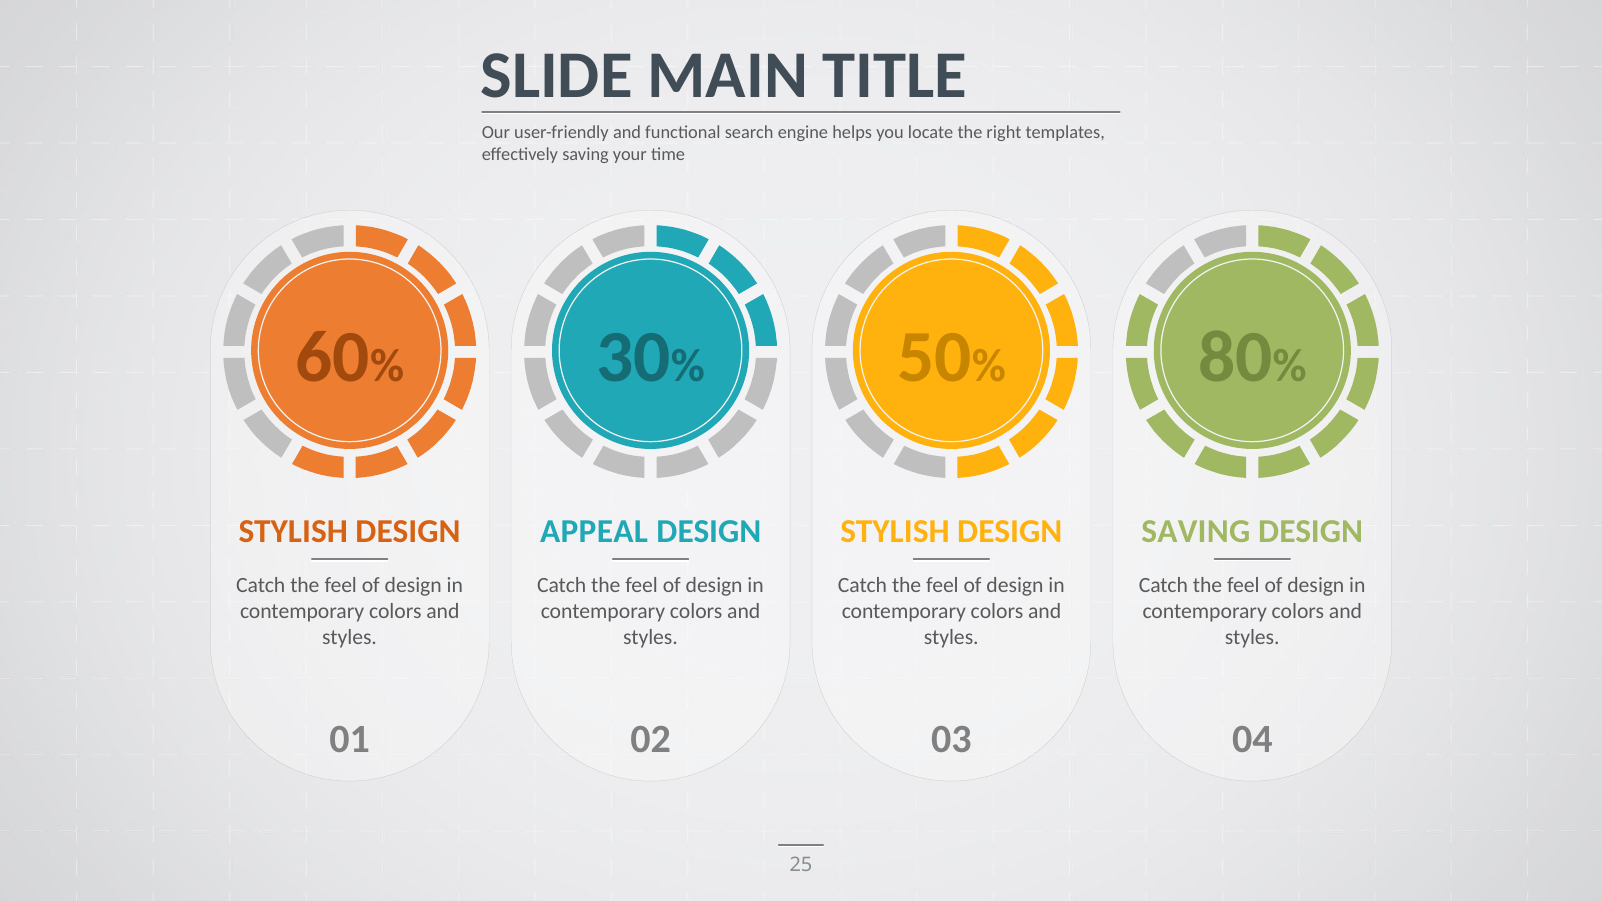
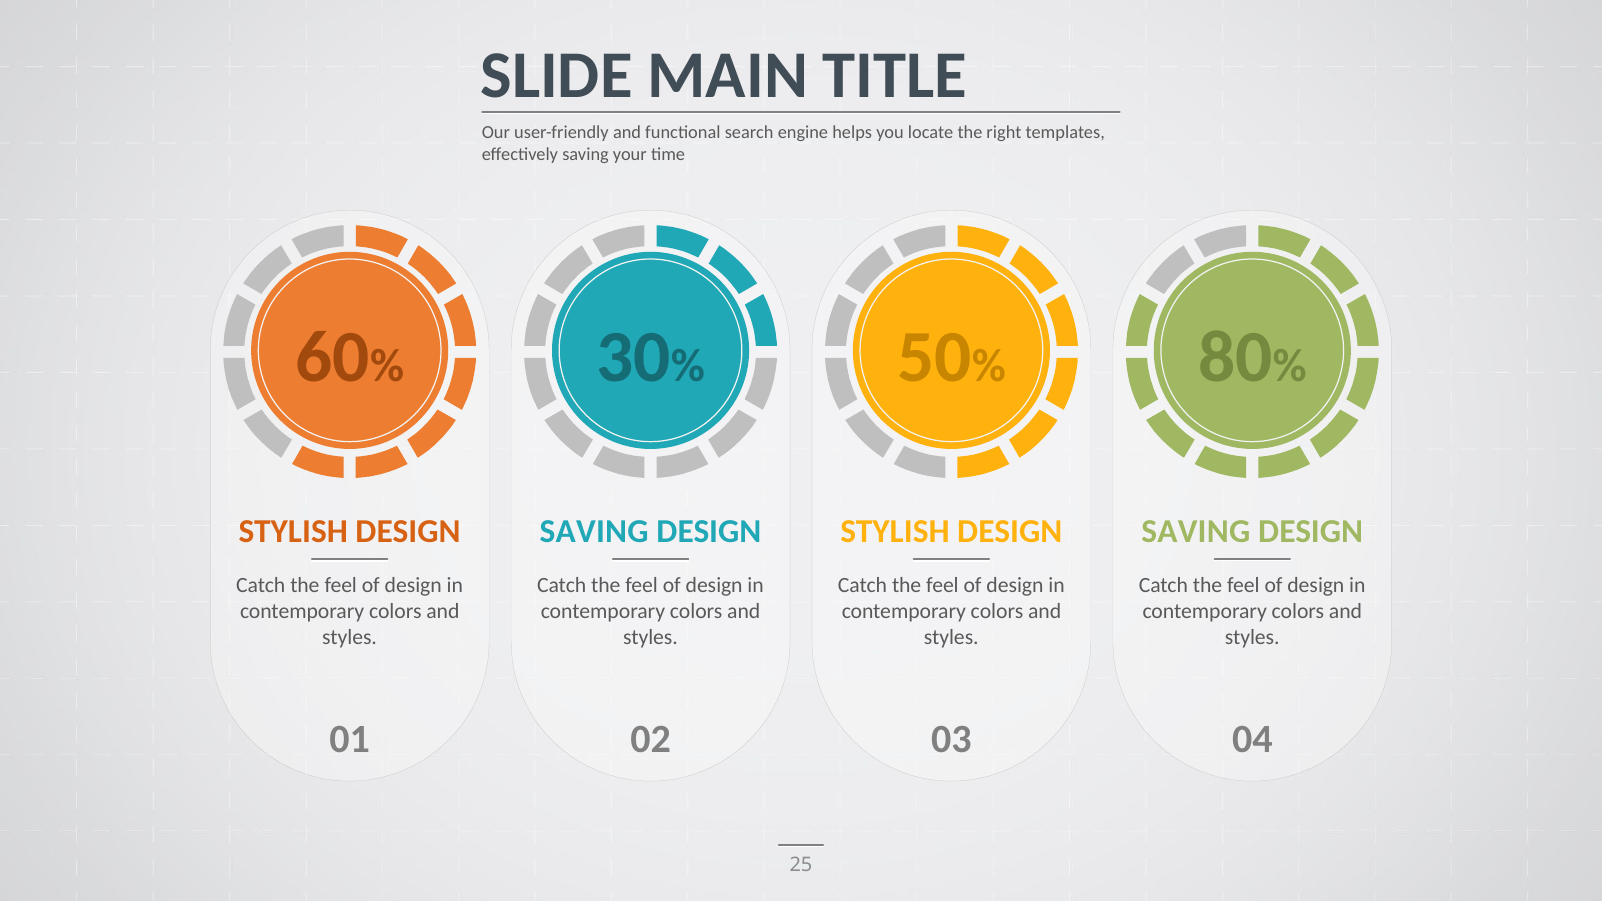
APPEAL: APPEAL -> SAVING (594, 532)
